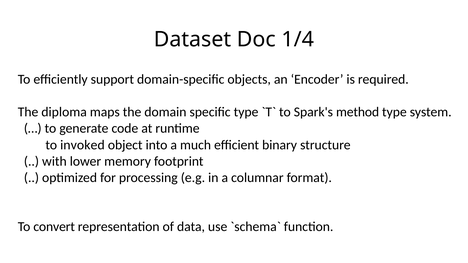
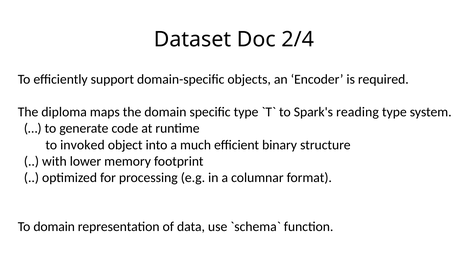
1/4: 1/4 -> 2/4 (298, 39)
method: method -> reading (357, 112)
To convert: convert -> domain (54, 227)
